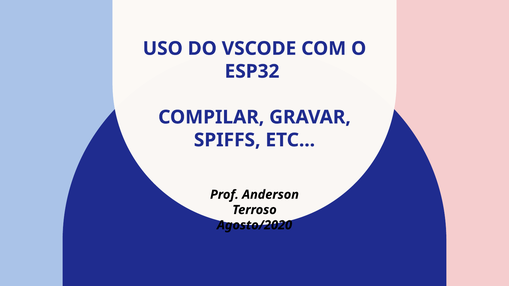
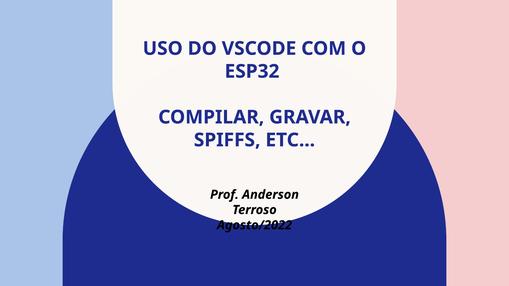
Agosto/2020: Agosto/2020 -> Agosto/2022 (255, 225)
